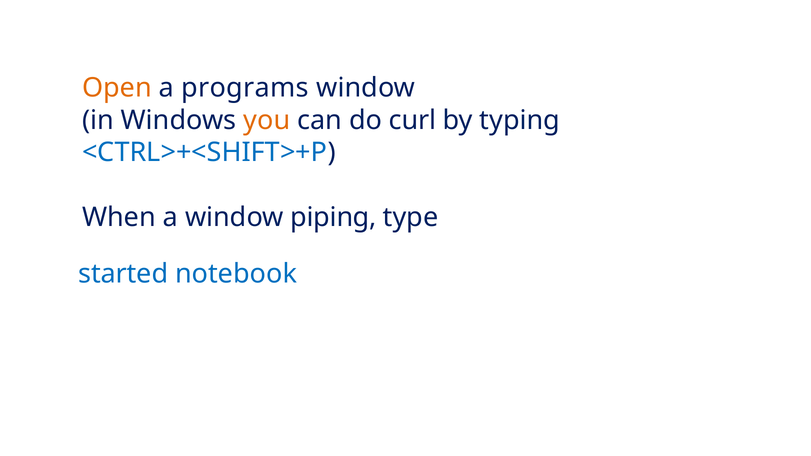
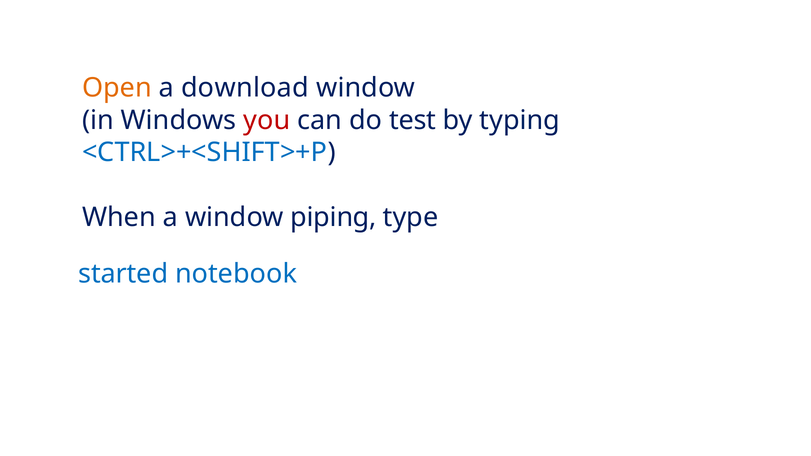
programs: programs -> download (245, 88)
you colour: orange -> red (267, 120)
curl: curl -> test (413, 120)
